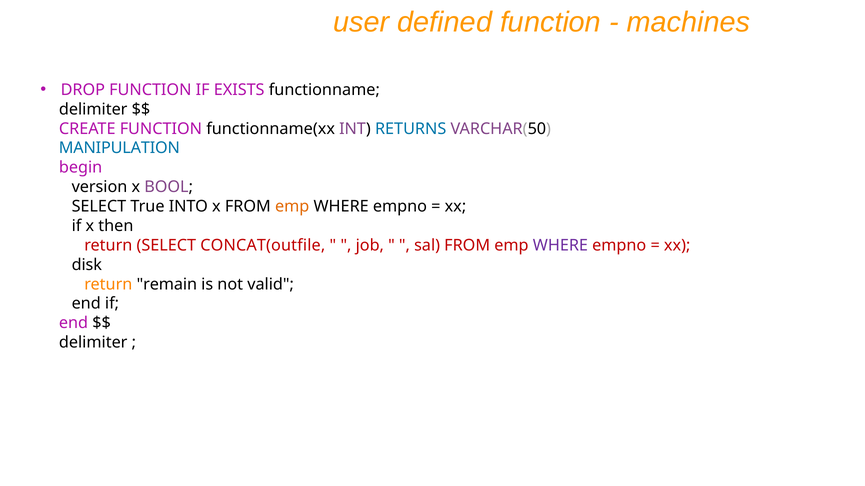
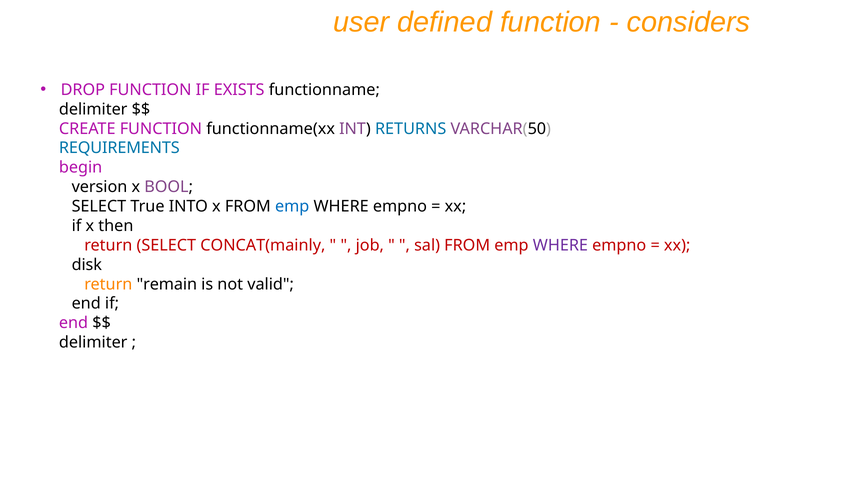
machines: machines -> considers (688, 23)
MANIPULATION: MANIPULATION -> REQUIREMENTS (119, 148)
emp colour: orange -> blue (292, 207)
CONCAT(outfile: CONCAT(outfile -> CONCAT(mainly (263, 246)
